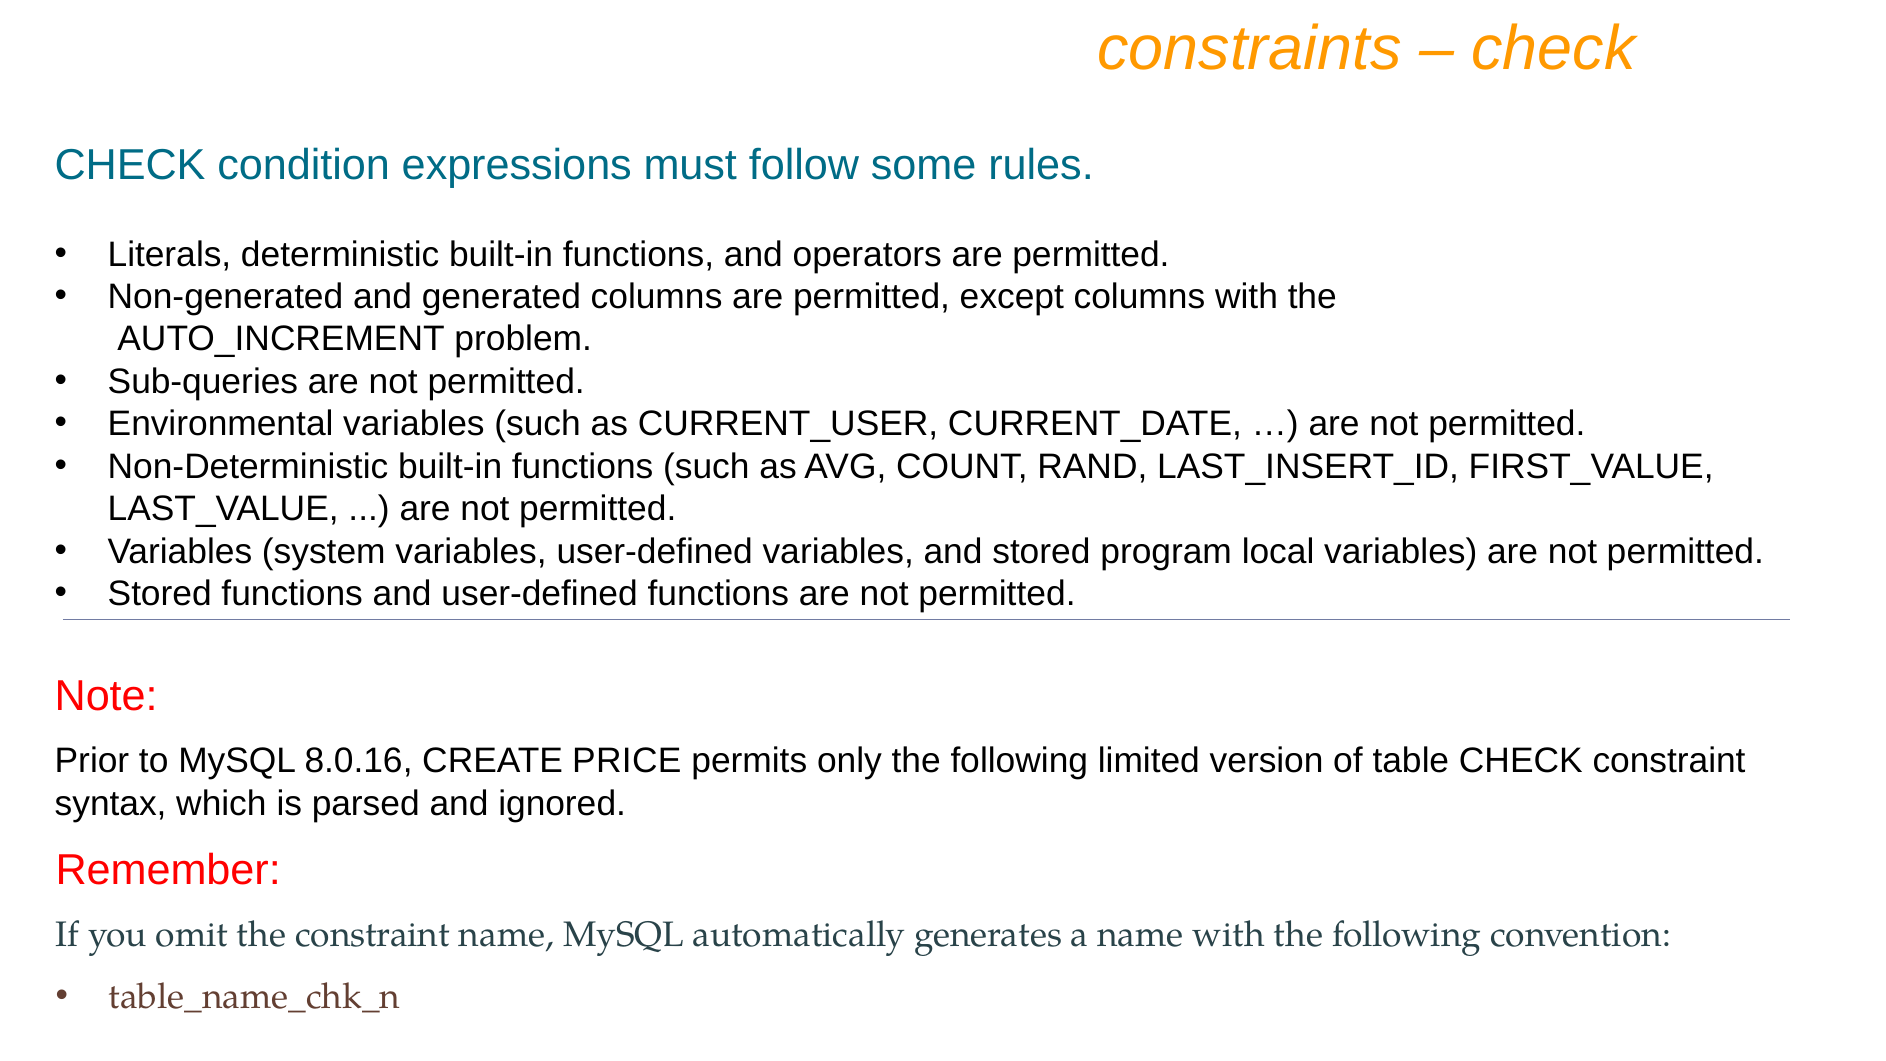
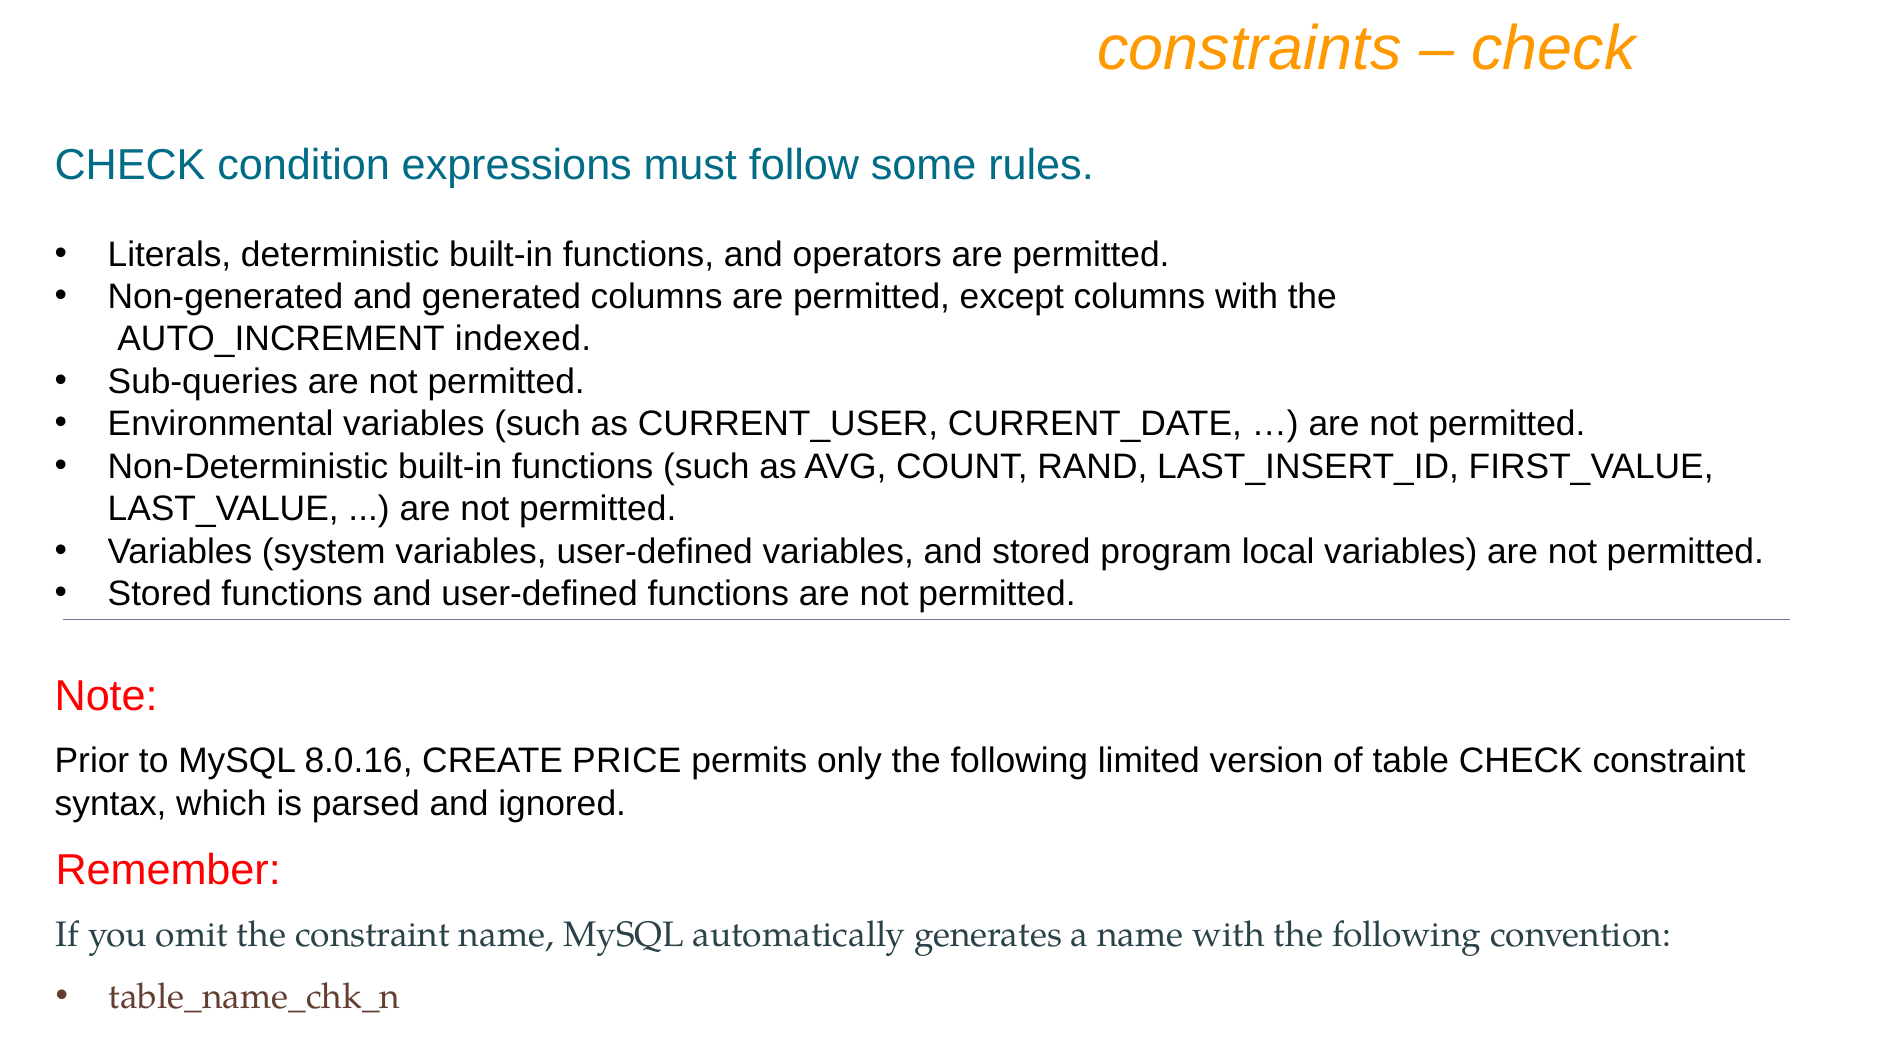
problem: problem -> indexed (523, 339)
